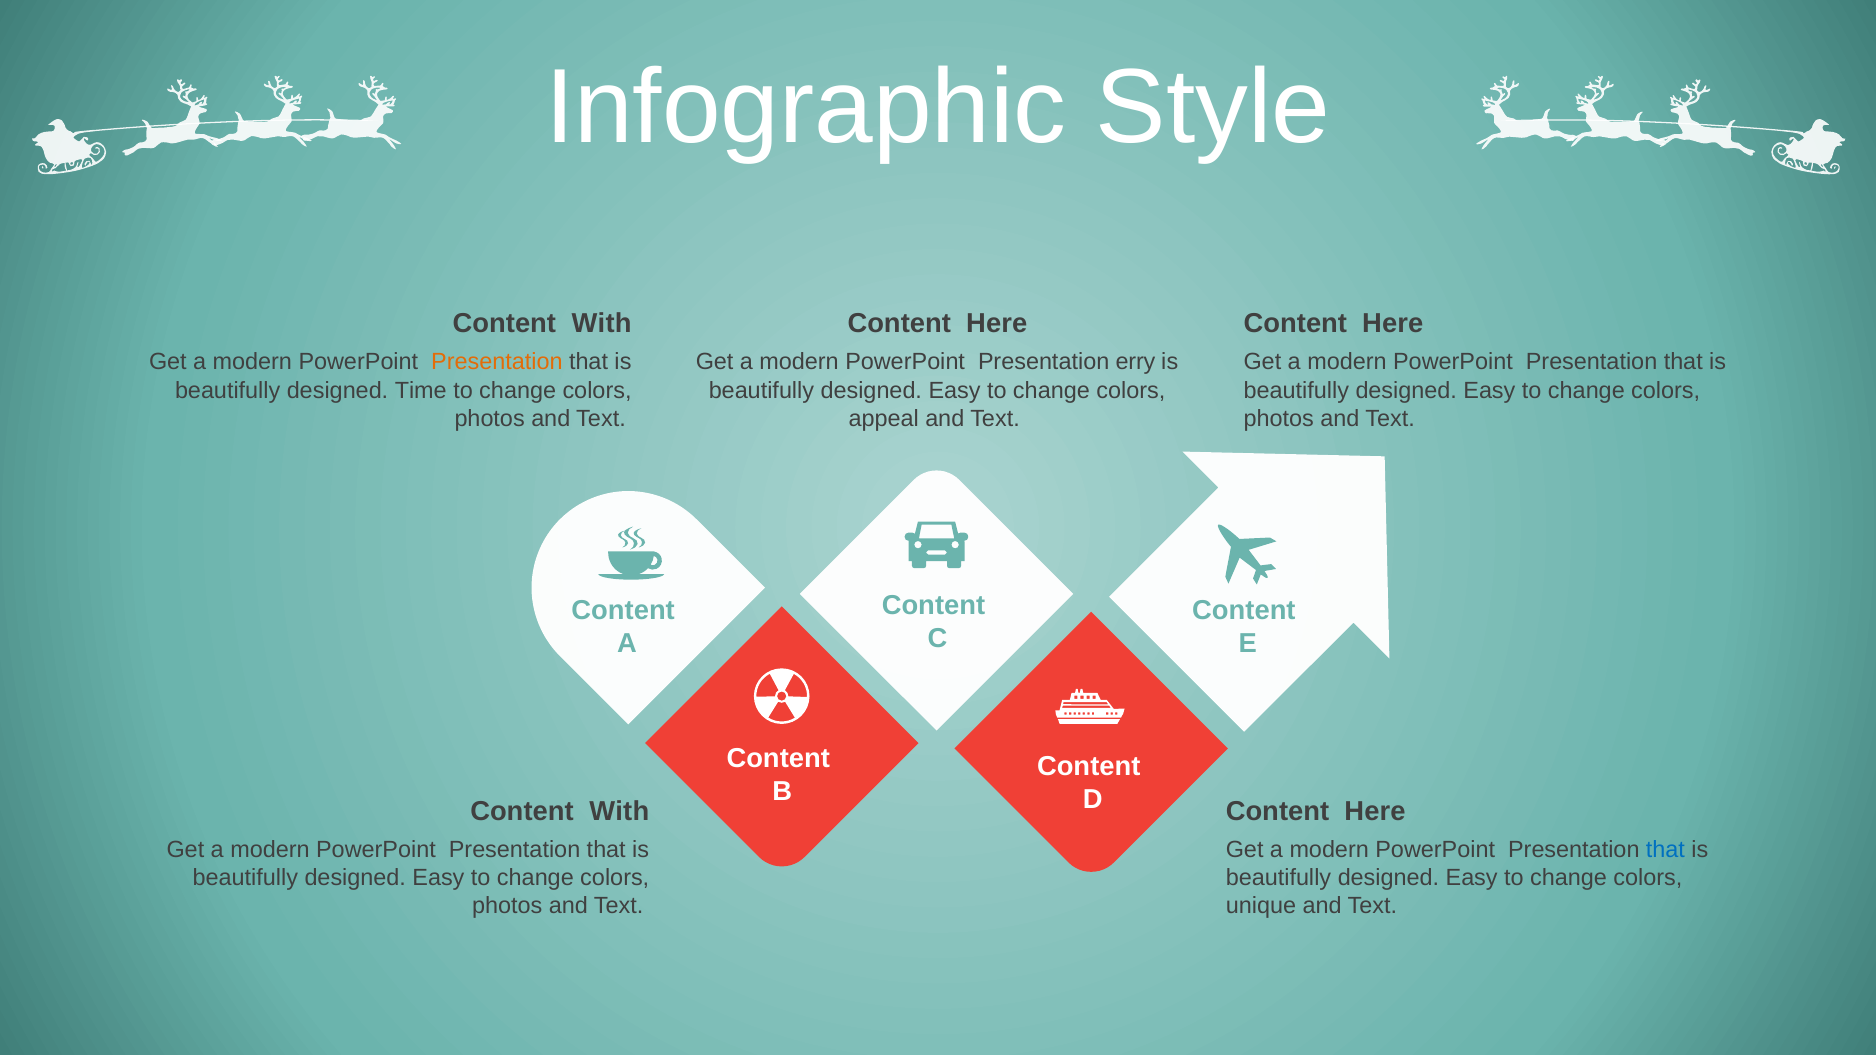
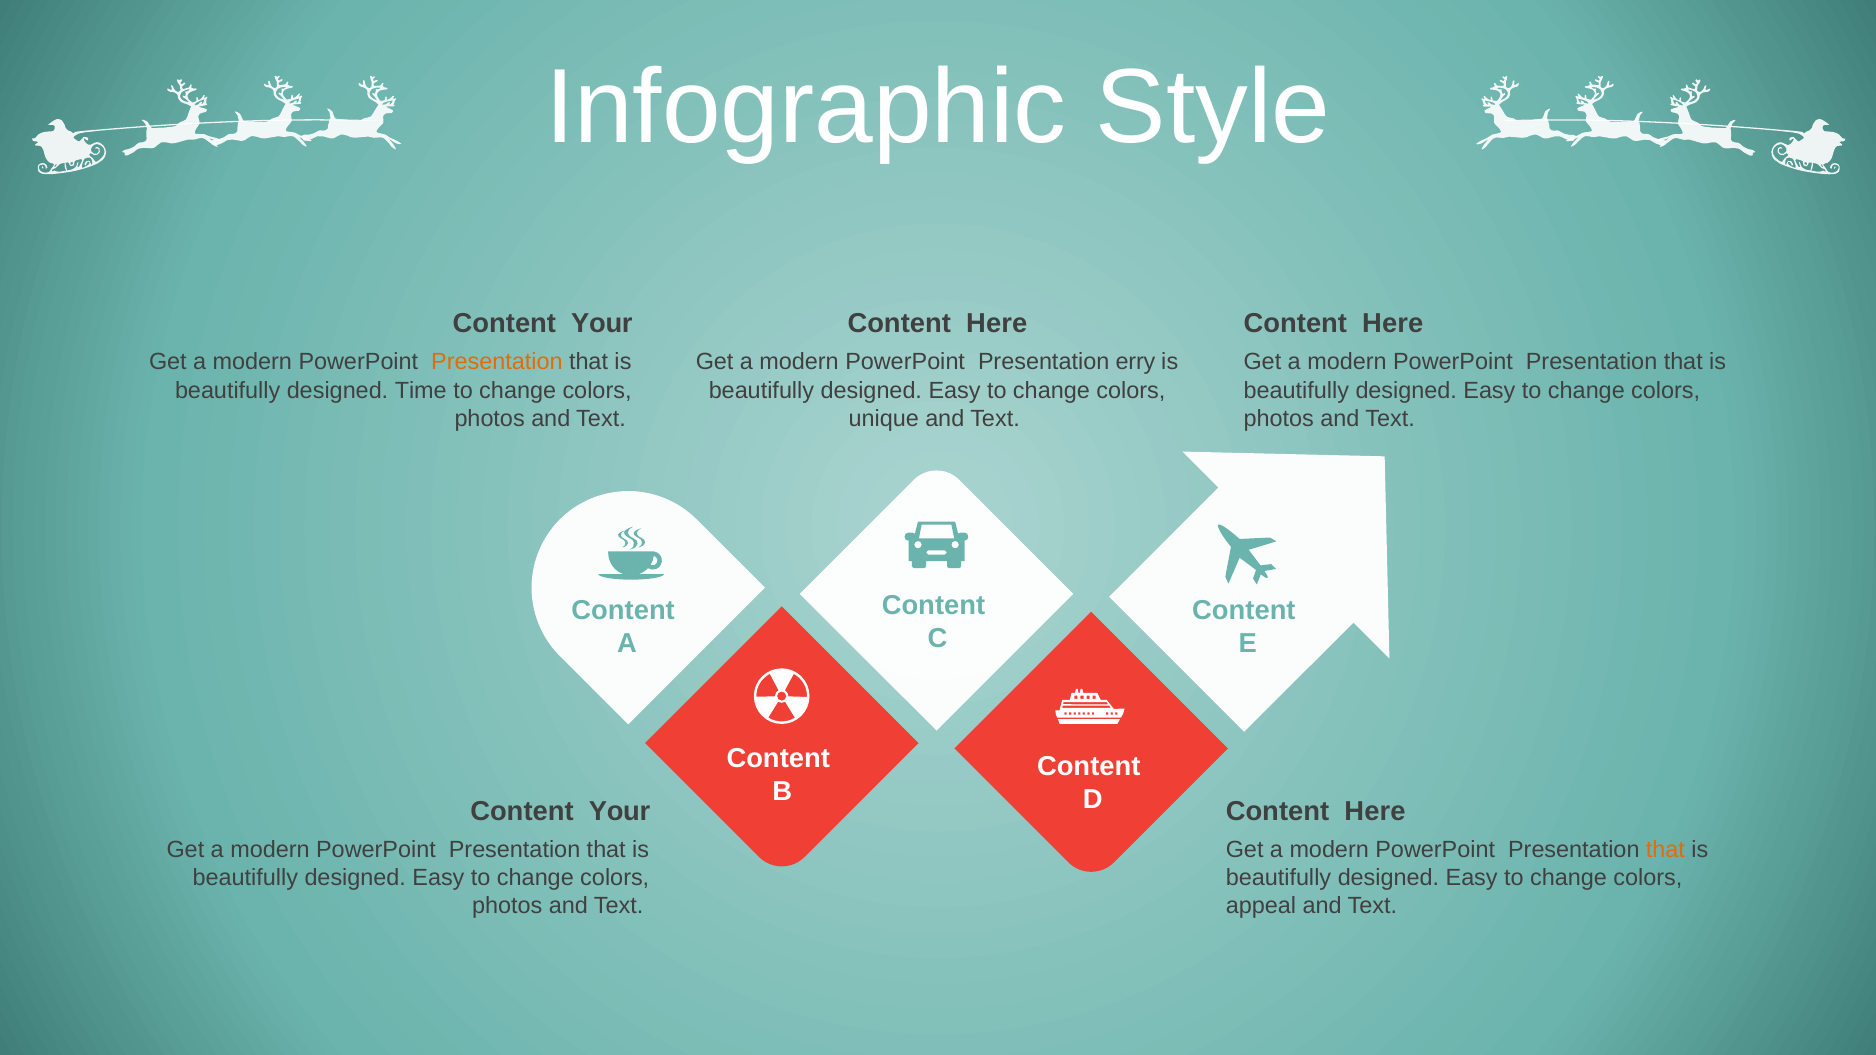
With: With -> Your (602, 324)
appeal: appeal -> unique (884, 419)
With: With -> Your (620, 812)
that colour: blue -> orange (1665, 850)
unique: unique -> appeal (1261, 906)
